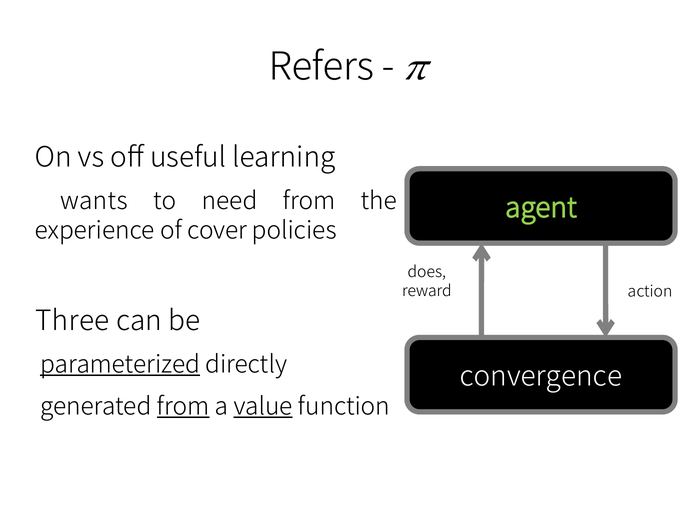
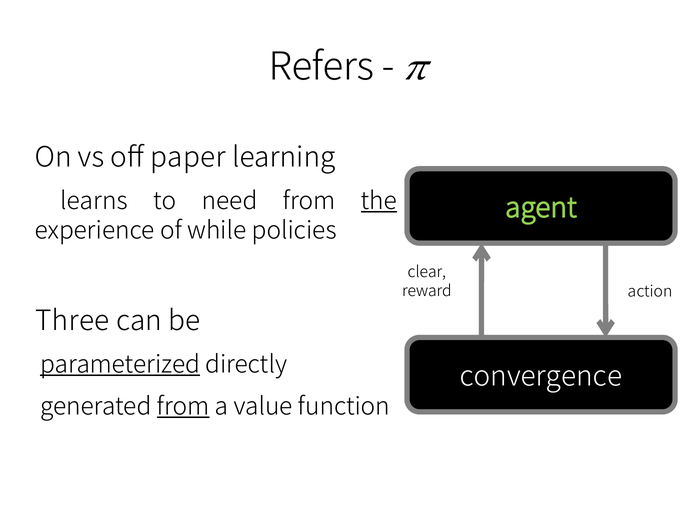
useful: useful -> paper (188, 158)
wants: wants -> learns (94, 201)
the underline: none -> present (379, 201)
cover: cover -> while (217, 231)
does: does -> clear (427, 272)
value underline: present -> none (263, 407)
